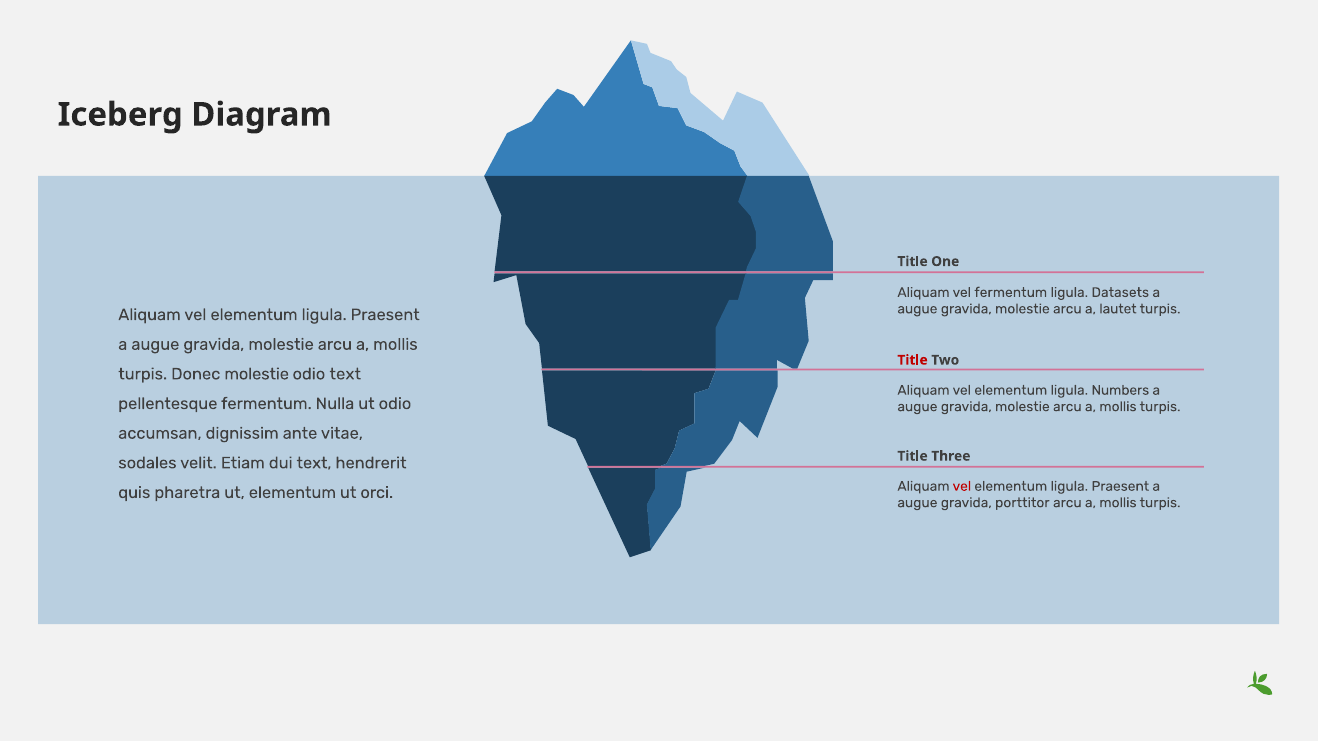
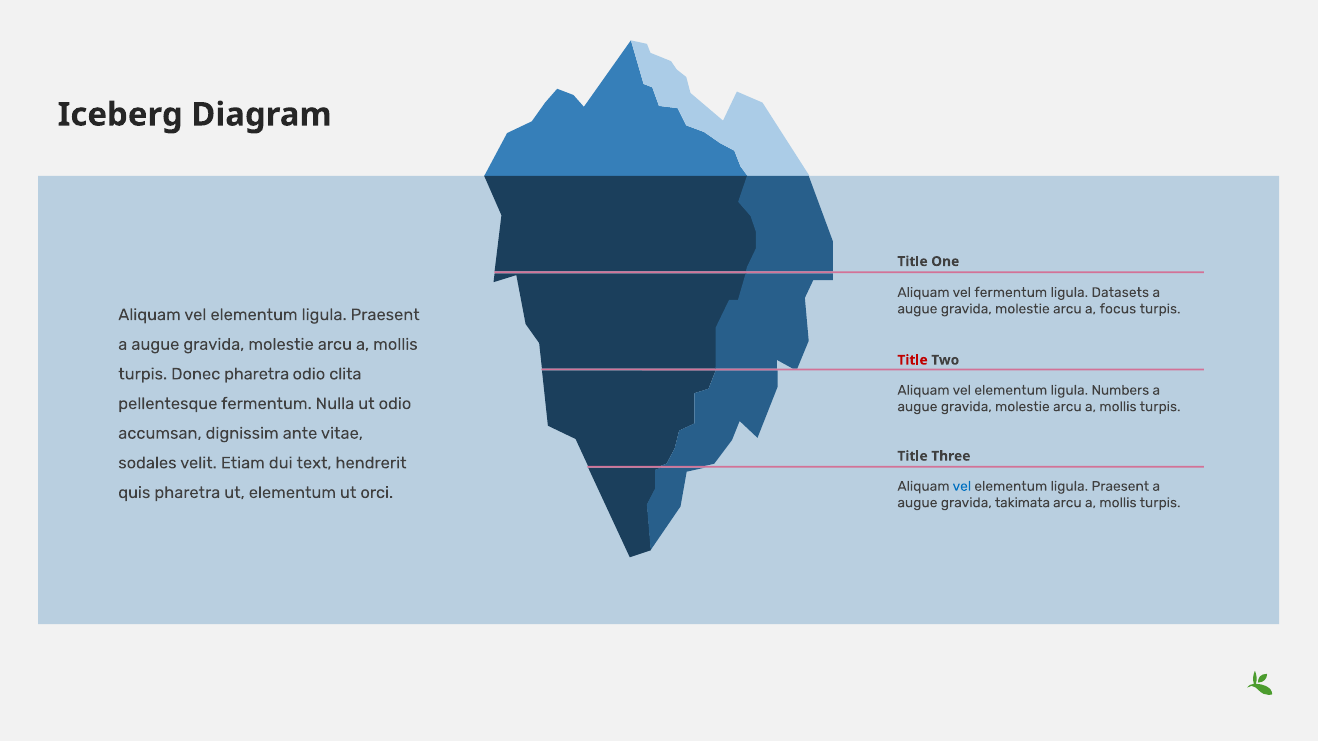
lautet: lautet -> focus (1118, 309)
Donec molestie: molestie -> pharetra (257, 374)
odio text: text -> clita (345, 374)
vel colour: red -> blue (962, 486)
porttitor: porttitor -> takimata (1022, 503)
